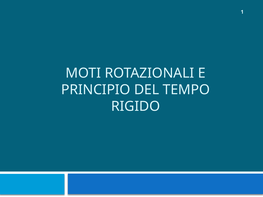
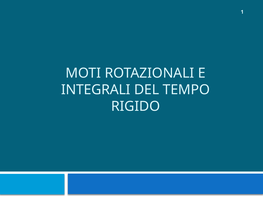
PRINCIPIO: PRINCIPIO -> INTEGRALI (96, 90)
